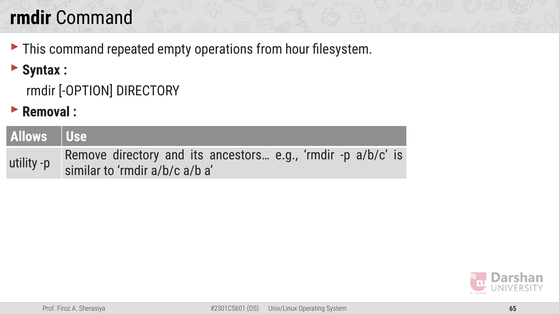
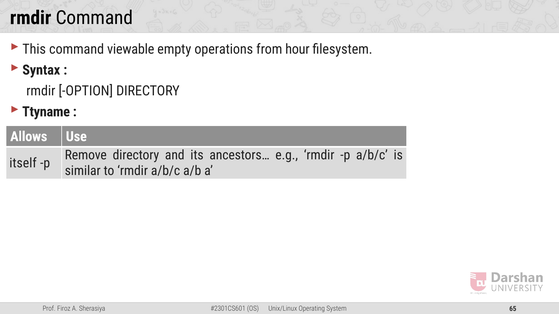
repeated: repeated -> viewable (131, 49)
Removal: Removal -> Ttyname (46, 112)
utility: utility -> itself (23, 163)
